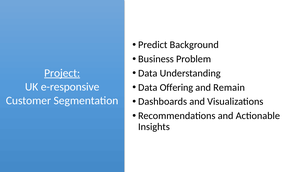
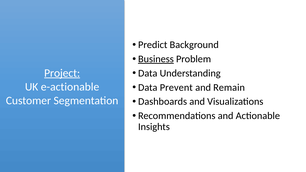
Business underline: none -> present (156, 59)
e-responsive: e-responsive -> e-actionable (70, 87)
Offering: Offering -> Prevent (176, 87)
